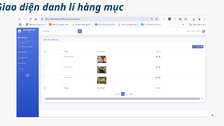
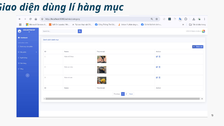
danh: danh -> dùng (54, 7)
